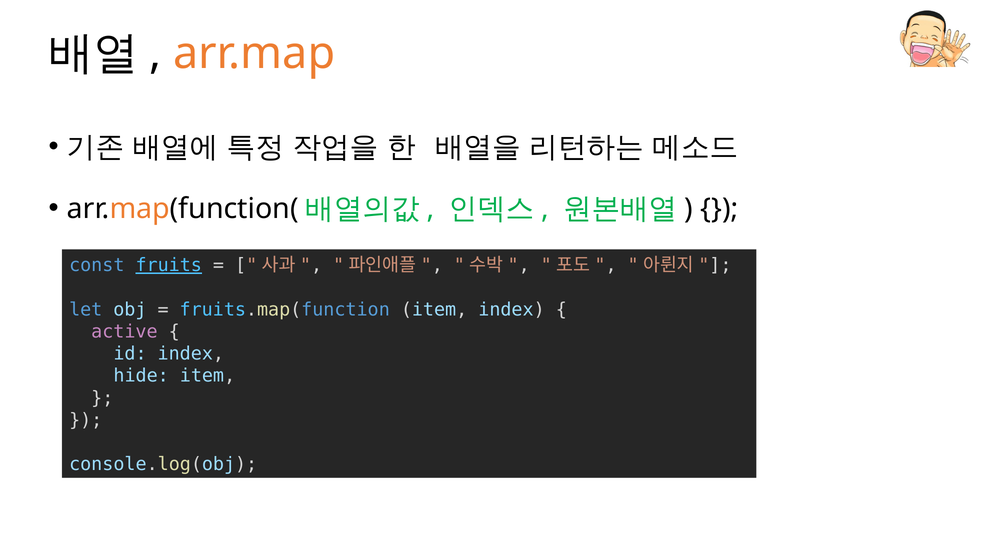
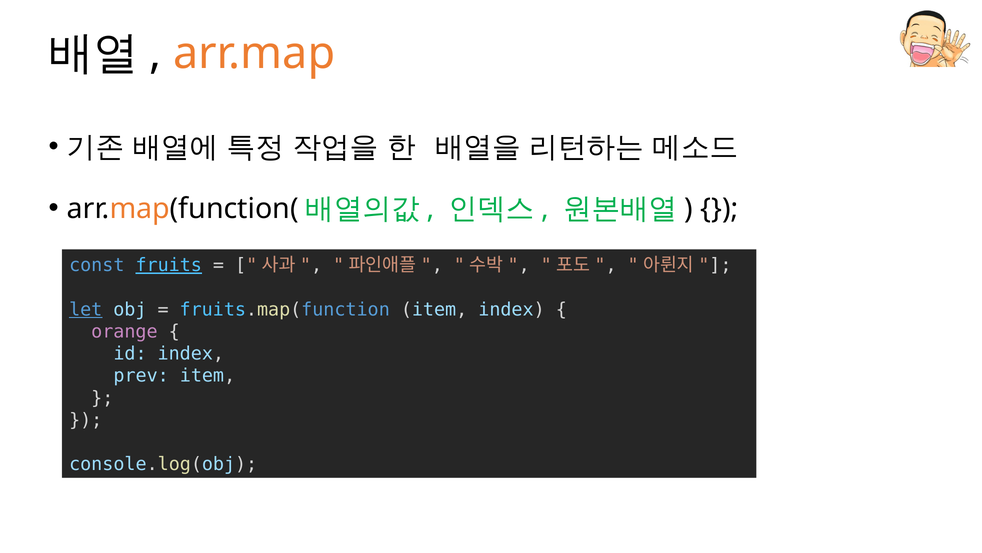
let underline: none -> present (86, 309)
active: active -> orange (124, 331)
hide: hide -> prev (141, 375)
